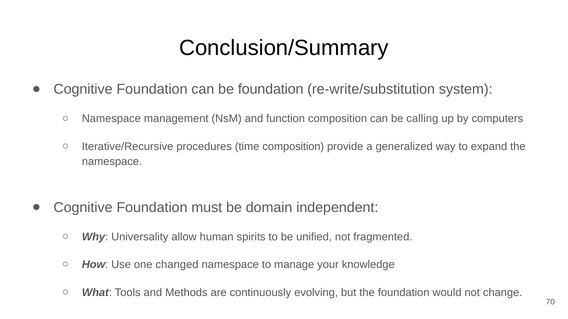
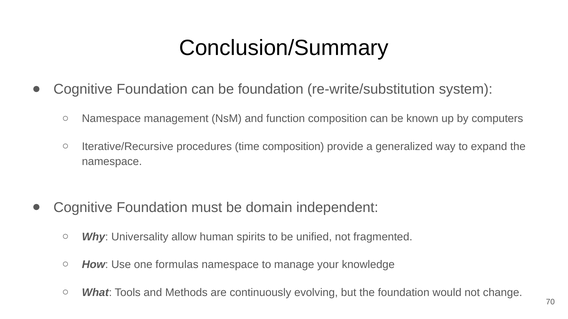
calling: calling -> known (422, 119)
changed: changed -> formulas (177, 265)
